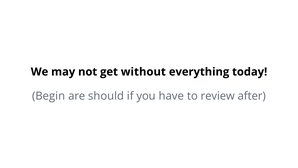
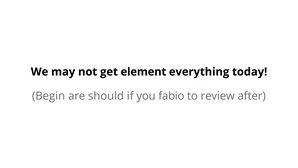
without: without -> element (143, 72)
have: have -> fabio (171, 96)
